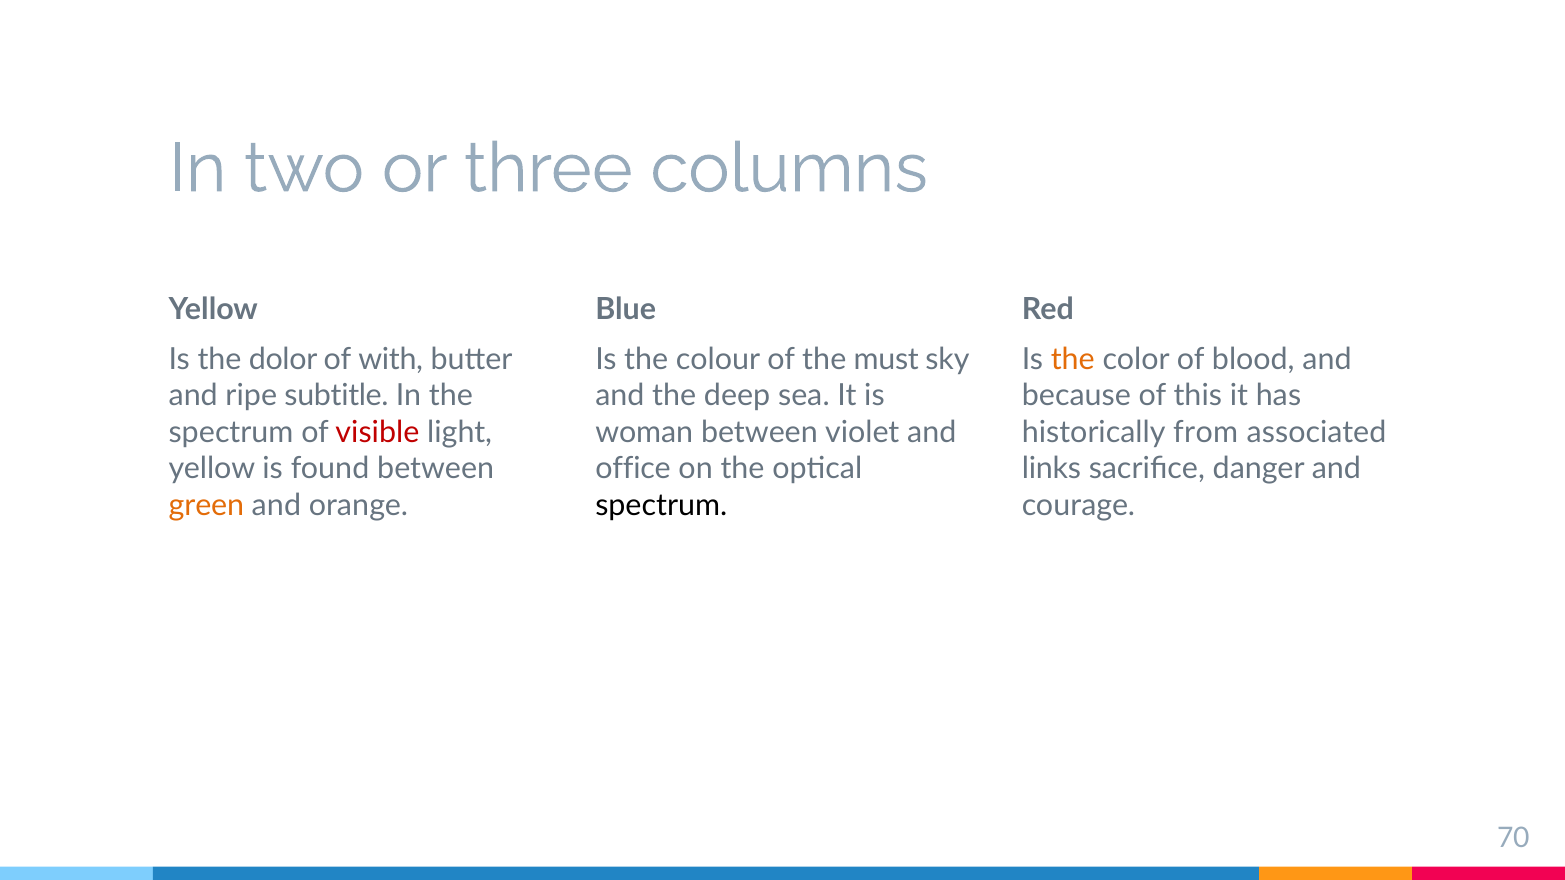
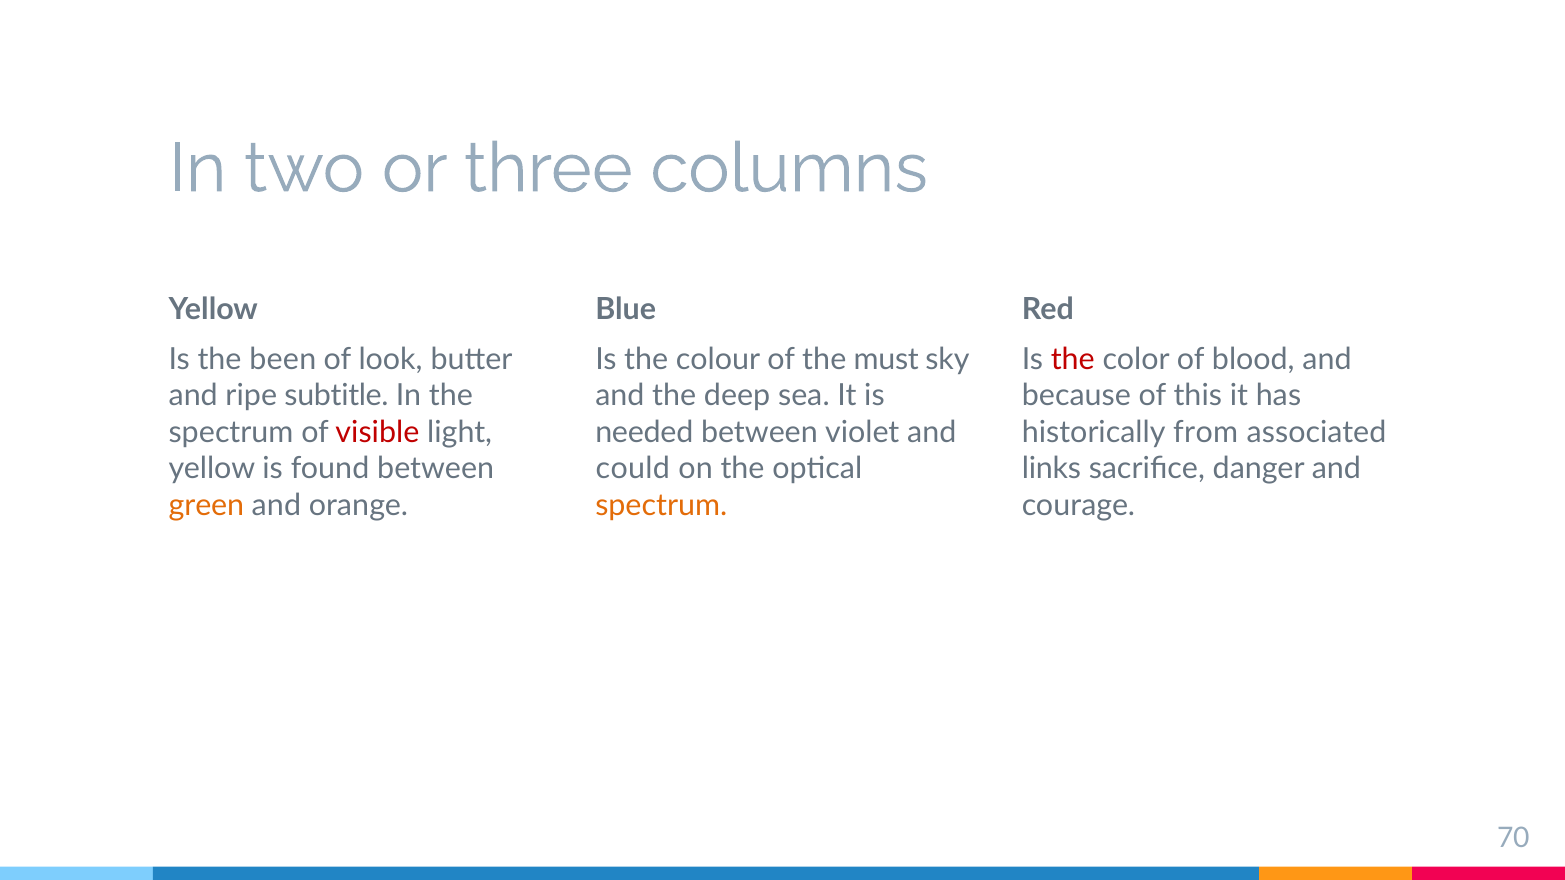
dolor: dolor -> been (283, 360)
with: with -> look (391, 360)
the colour: orange -> red (1073, 360)
woman: woman -> needed (644, 433)
office: office -> could (633, 469)
spectrum colour: black -> orange (661, 506)
